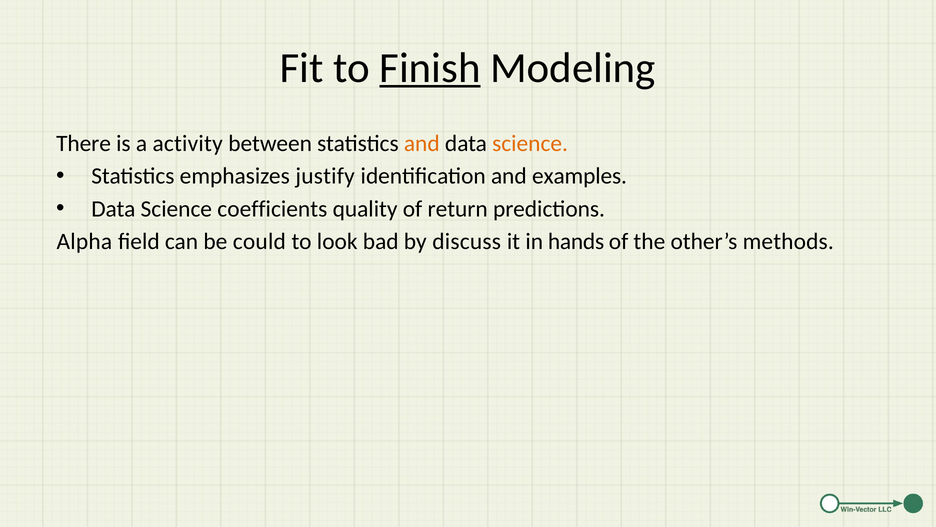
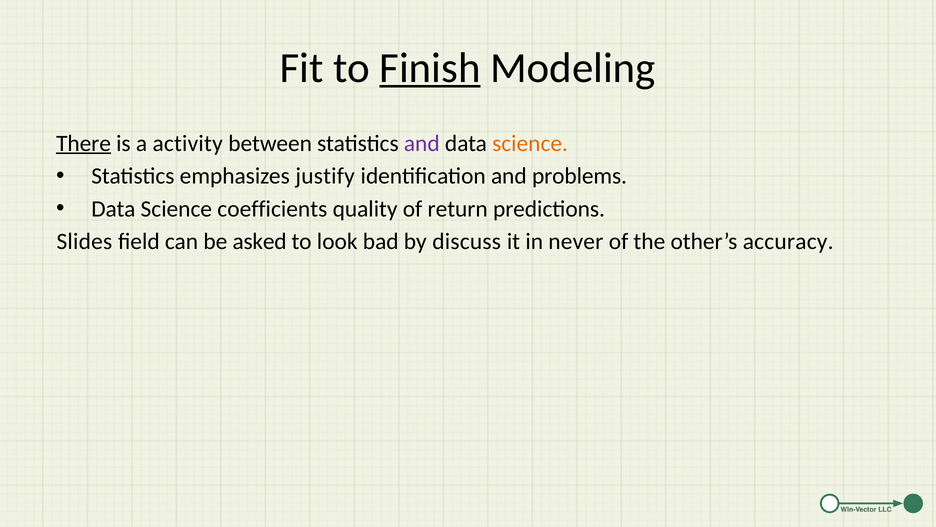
There underline: none -> present (84, 143)
and colour: orange -> purple (422, 143)
examples: examples -> problems (579, 176)
Alpha: Alpha -> Slides (84, 241)
could: could -> asked (260, 241)
hands: hands -> never (576, 241)
methods: methods -> accuracy (788, 241)
